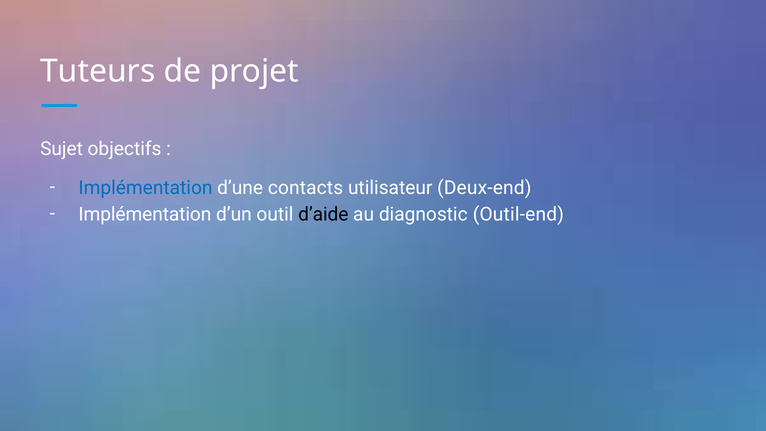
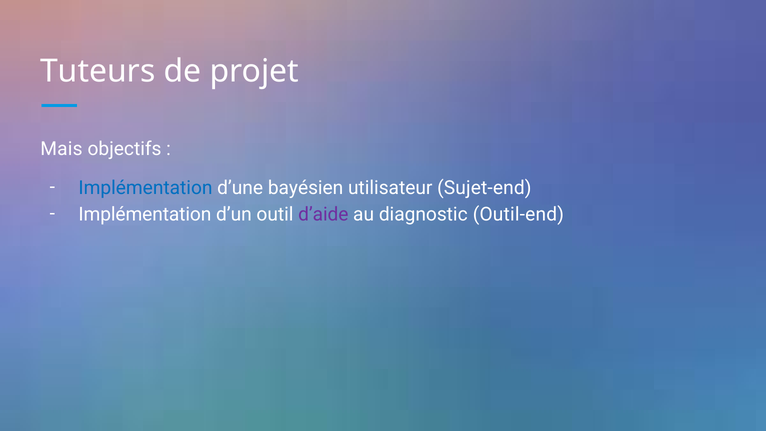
Sujet: Sujet -> Mais (61, 149)
contacts: contacts -> bayésien (306, 188)
Deux-end: Deux-end -> Sujet-end (484, 188)
d’aide colour: black -> purple (323, 214)
